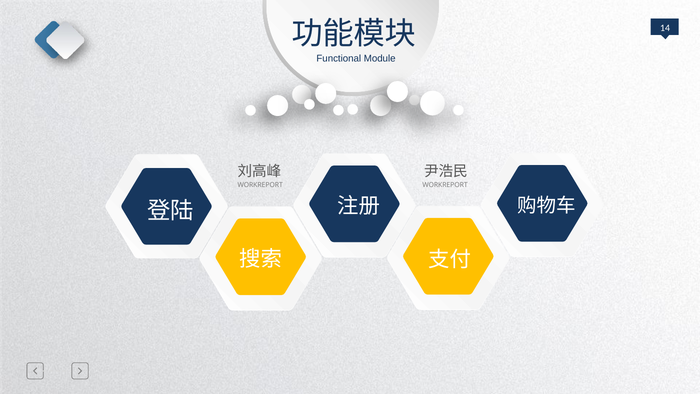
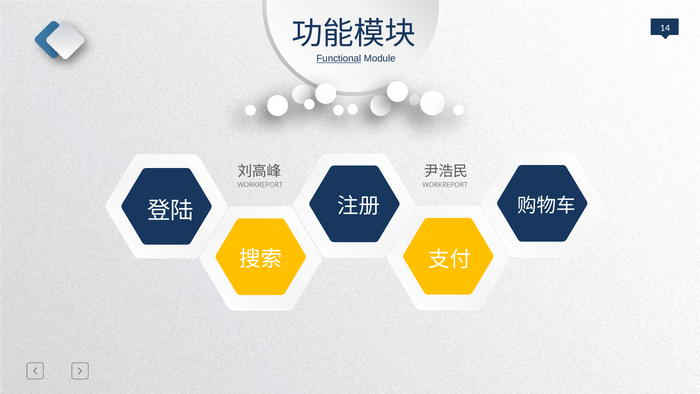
Functional underline: none -> present (339, 59)
